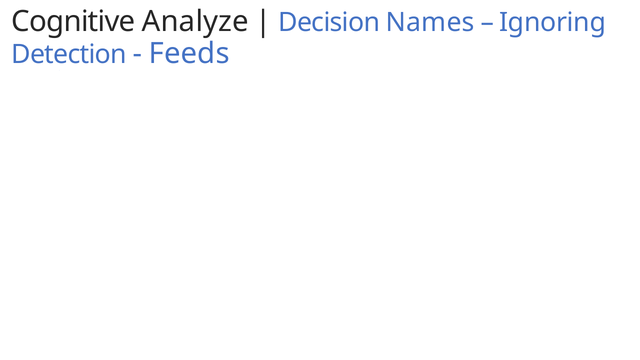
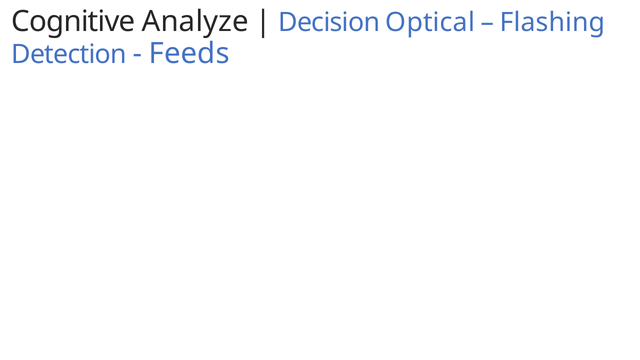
Names: Names -> Optical (430, 23)
Ignoring: Ignoring -> Flashing (552, 23)
